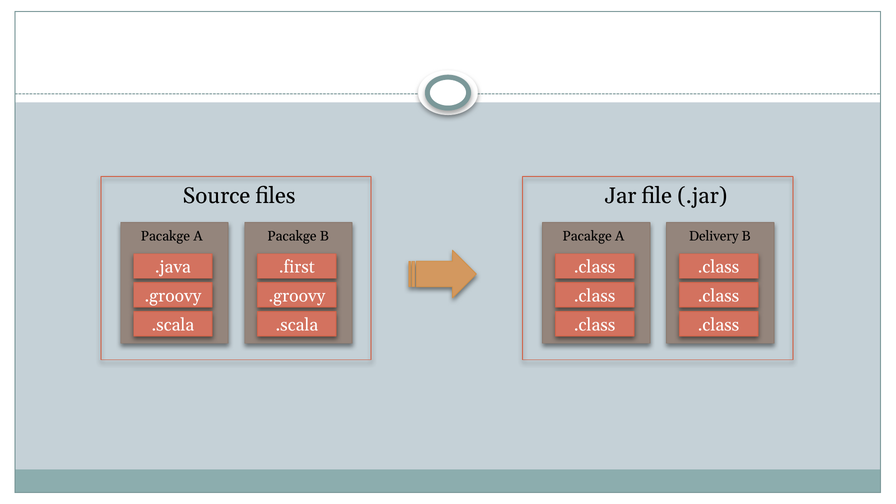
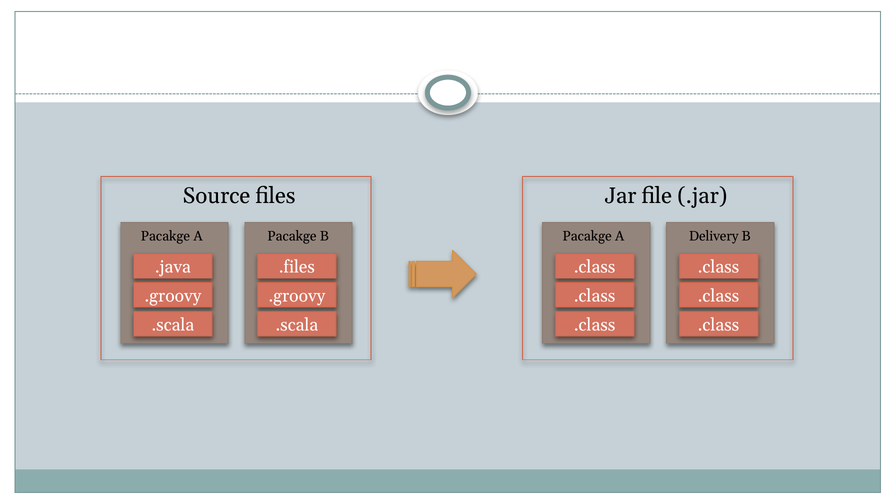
.first: .first -> .files (297, 267)
